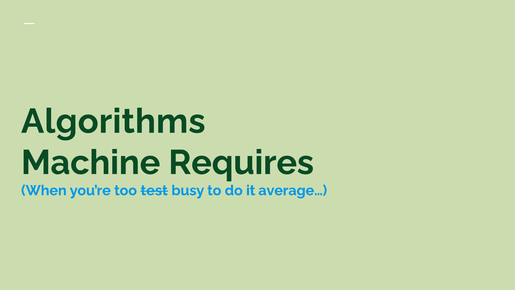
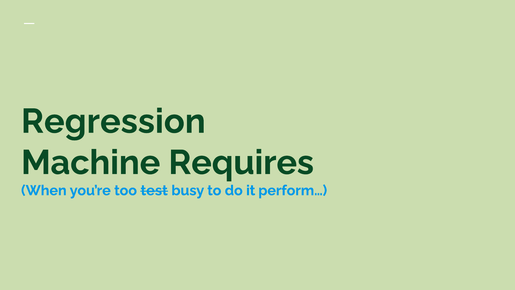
Algorithms: Algorithms -> Regression (113, 121)
average…: average… -> perform… (293, 190)
